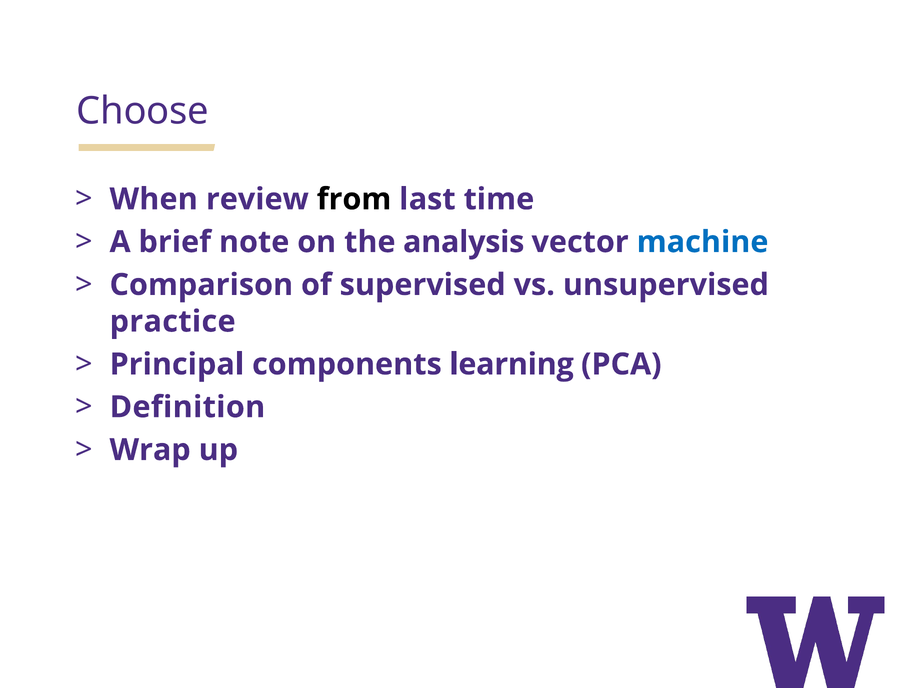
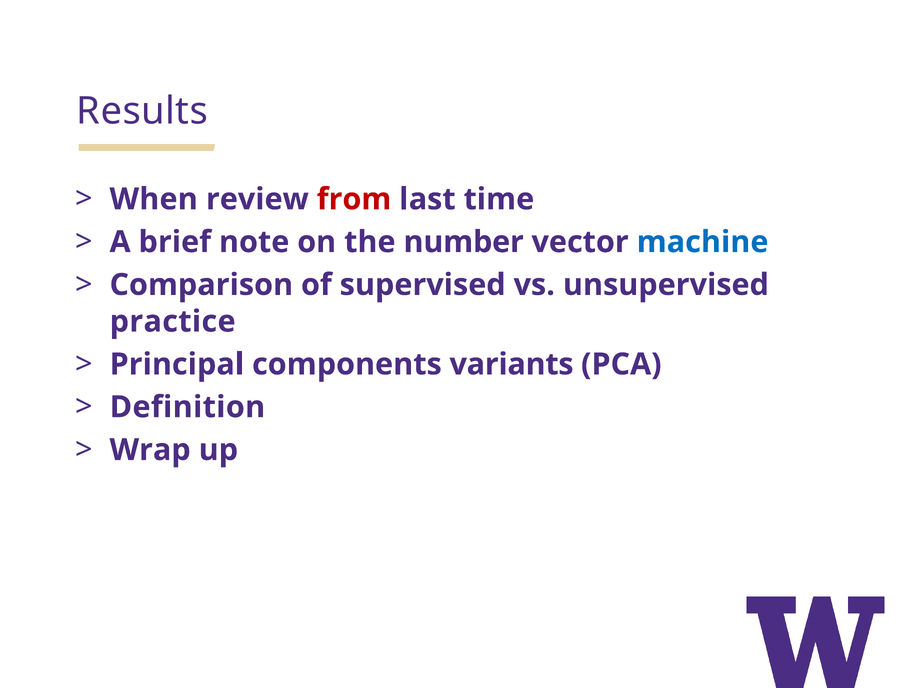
Choose: Choose -> Results (142, 111)
from colour: black -> red (354, 199)
analysis: analysis -> number (464, 242)
learning: learning -> variants (512, 364)
